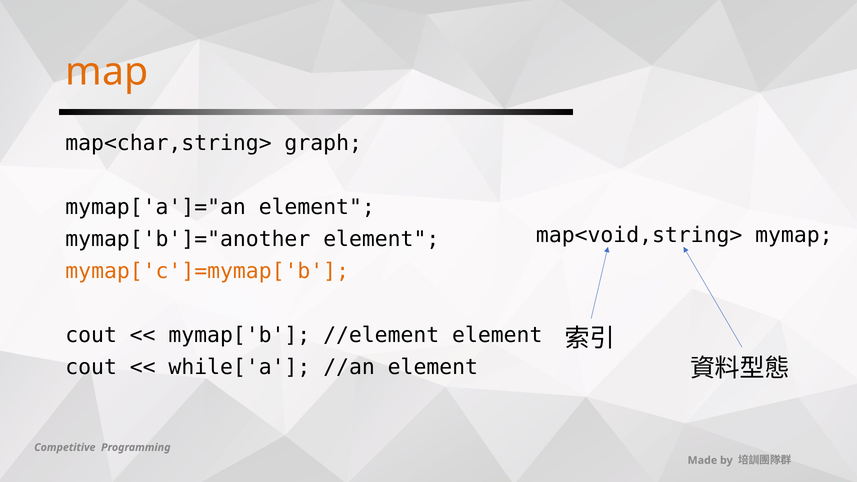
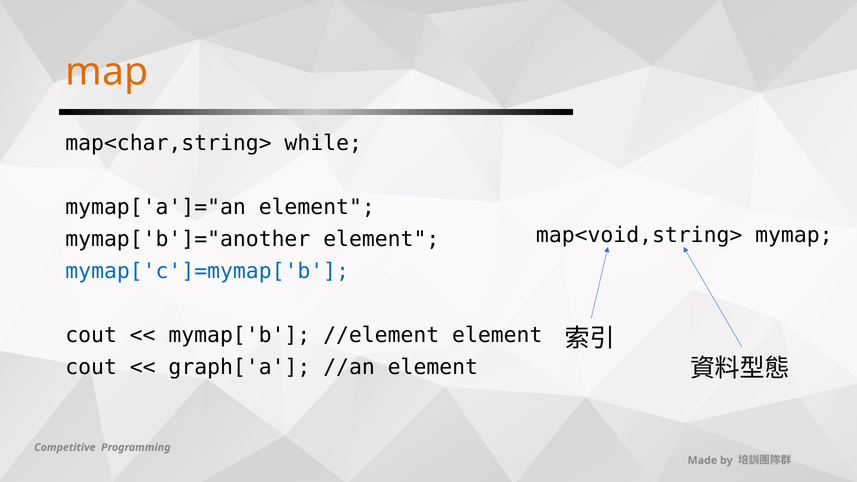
graph: graph -> while (323, 143)
mymap['c']=mymap['b colour: orange -> blue (207, 271)
while['a: while['a -> graph['a (239, 367)
